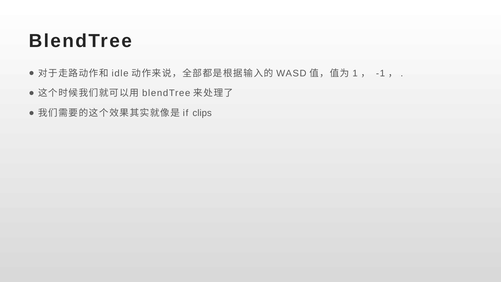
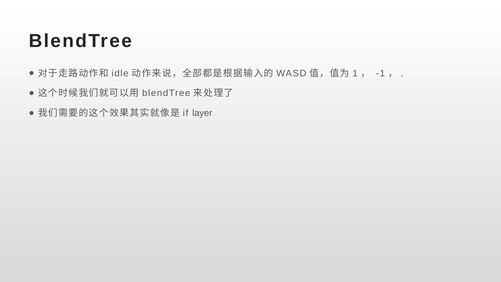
clips: clips -> layer (202, 113)
